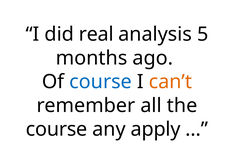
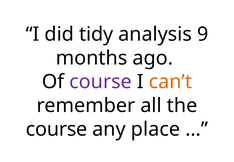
real: real -> tidy (96, 34)
5: 5 -> 9 (203, 34)
course colour: blue -> purple (101, 82)
apply: apply -> place (155, 129)
